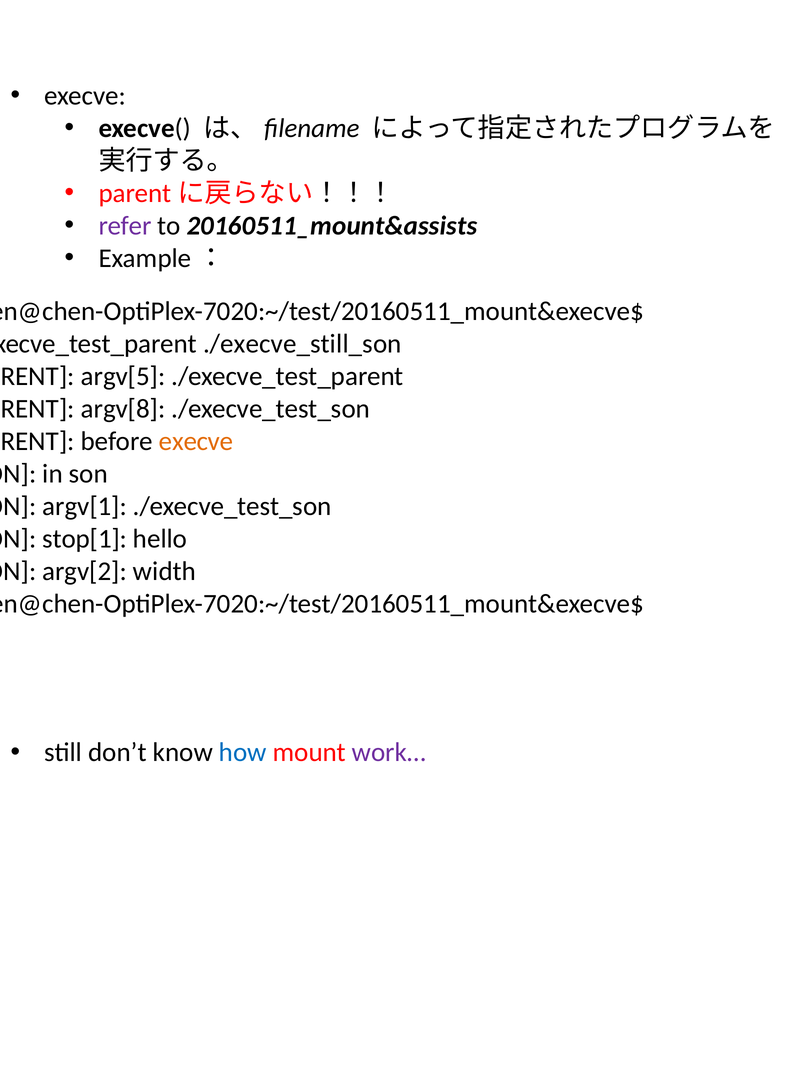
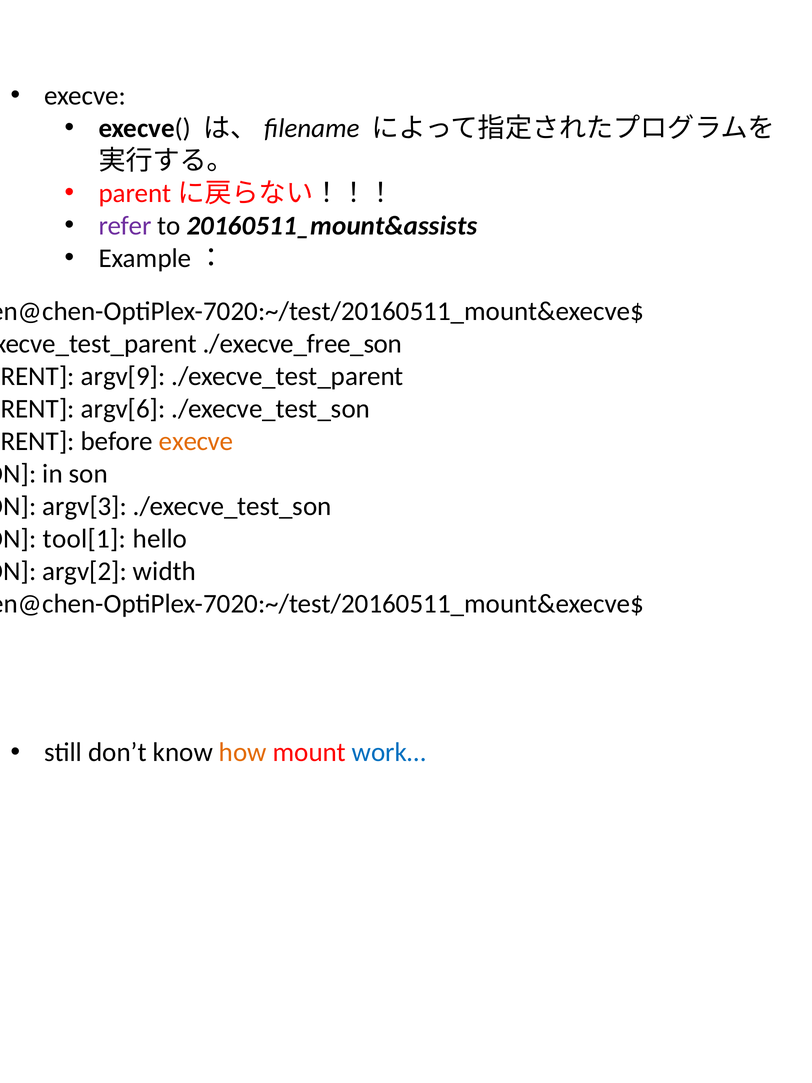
./execve_still_son: ./execve_still_son -> ./execve_free_son (302, 344)
argv[5: argv[5 -> argv[9 (123, 376)
argv[8: argv[8 -> argv[6 (123, 409)
argv[1: argv[1 -> argv[3 (85, 506)
stop[1: stop[1 -> tool[1 (84, 538)
how colour: blue -> orange (243, 752)
work… colour: purple -> blue (389, 752)
